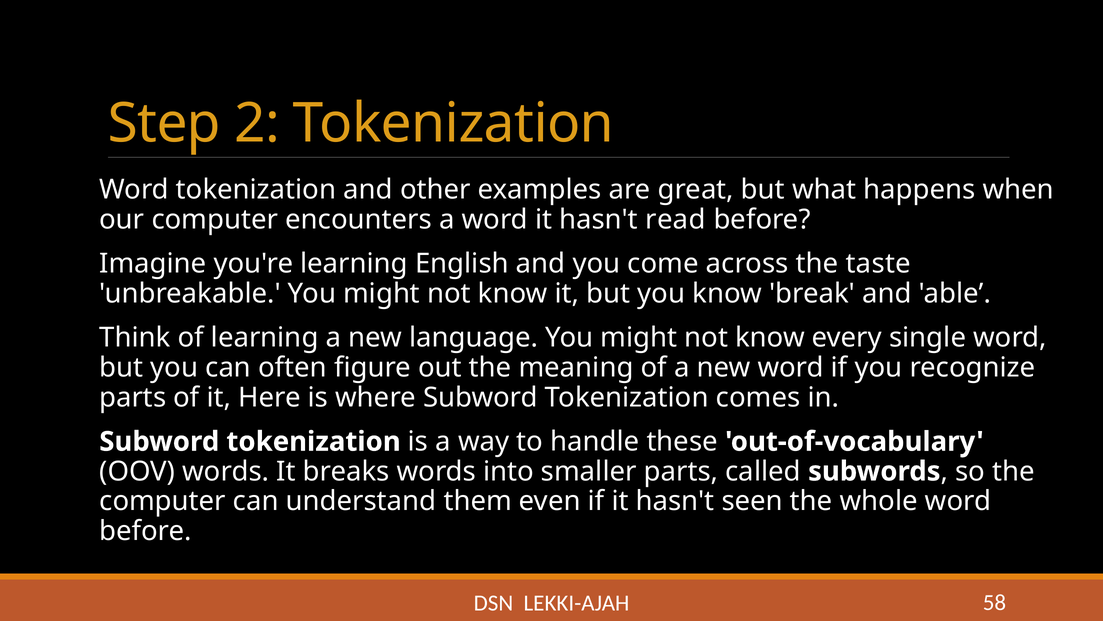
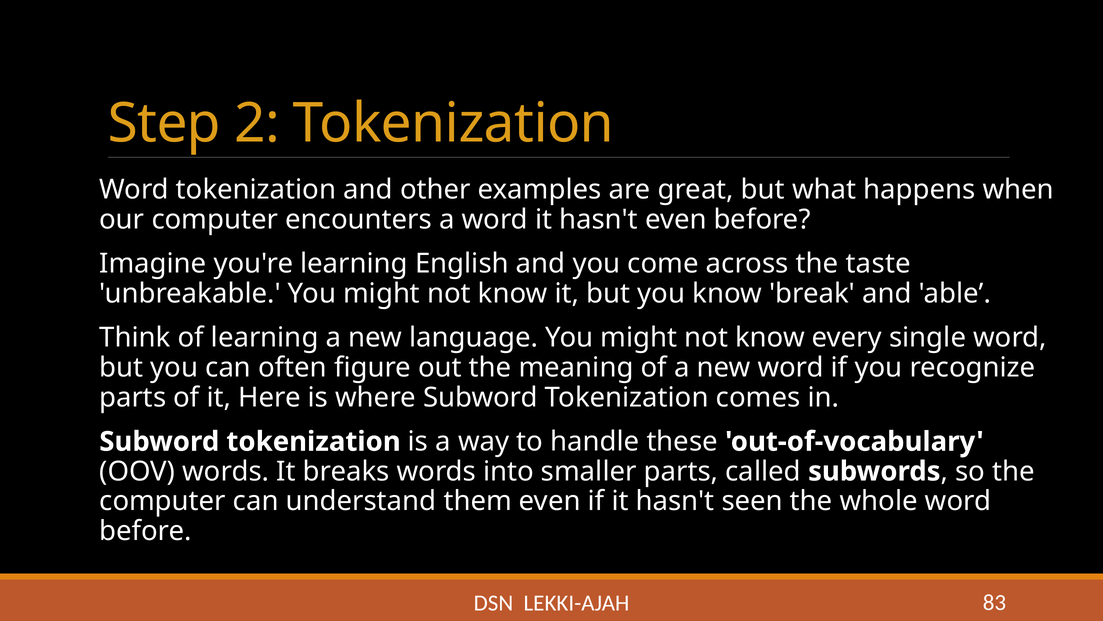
hasn't read: read -> even (676, 219)
58: 58 -> 83 (994, 602)
